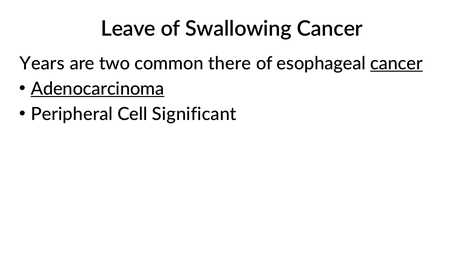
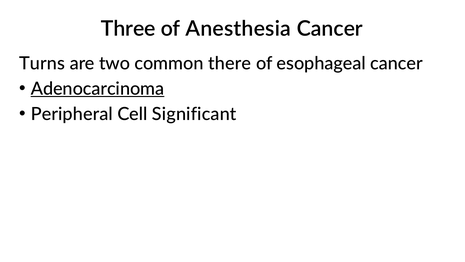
Leave: Leave -> Three (128, 29)
Swallowing: Swallowing -> Anesthesia (238, 29)
Years: Years -> Turns (42, 63)
cancer underline: present -> none (396, 63)
